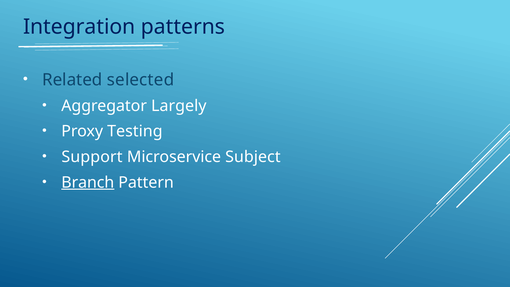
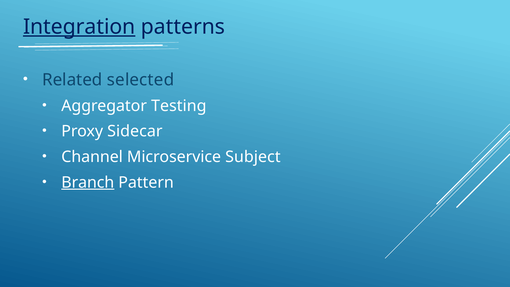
Integration underline: none -> present (79, 27)
Largely: Largely -> Testing (179, 106)
Testing: Testing -> Sidecar (135, 131)
Support: Support -> Channel (92, 157)
